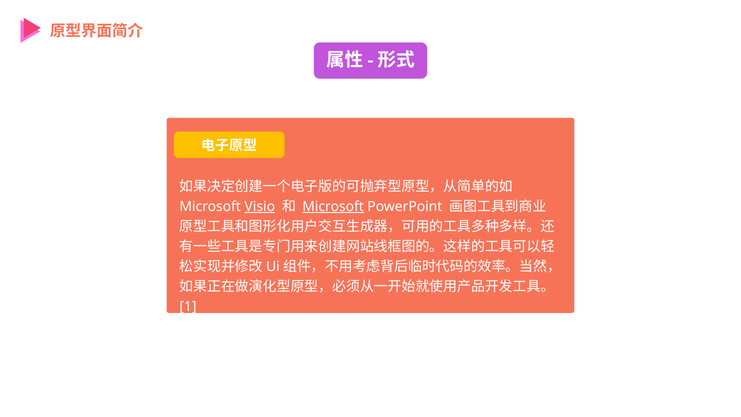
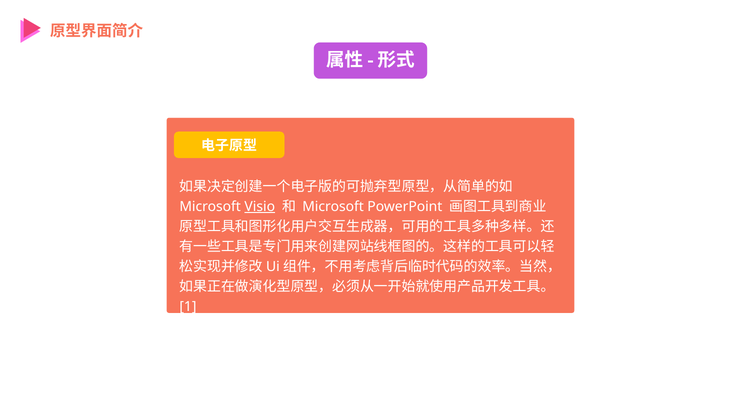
Microsoft underline: present -> none (333, 207)
